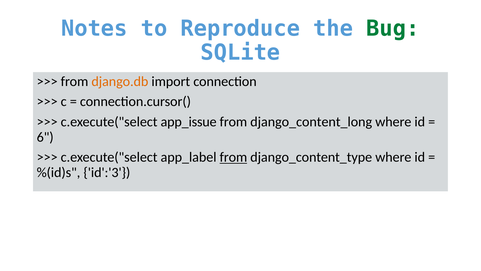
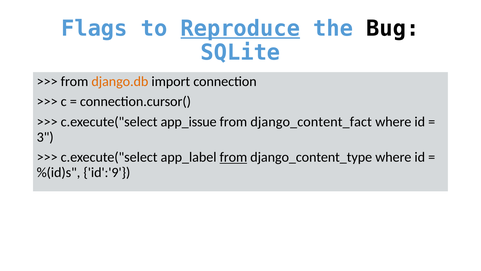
Notes: Notes -> Flags (94, 29)
Reproduce underline: none -> present (240, 29)
Bug colour: green -> black (393, 29)
django_content_long: django_content_long -> django_content_fact (311, 122)
6: 6 -> 3 (45, 137)
id':'3: id':'3 -> id':'9 (107, 172)
